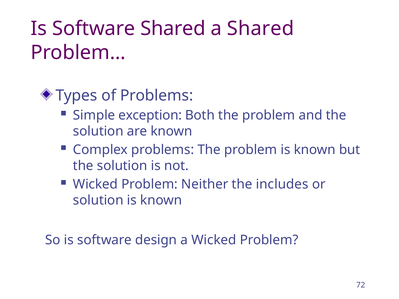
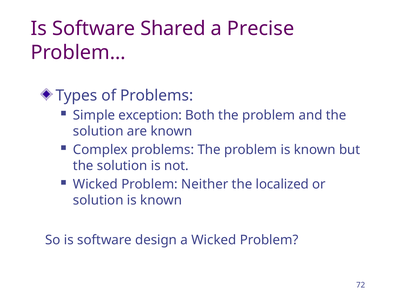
a Shared: Shared -> Precise (261, 29)
includes: includes -> localized (282, 184)
